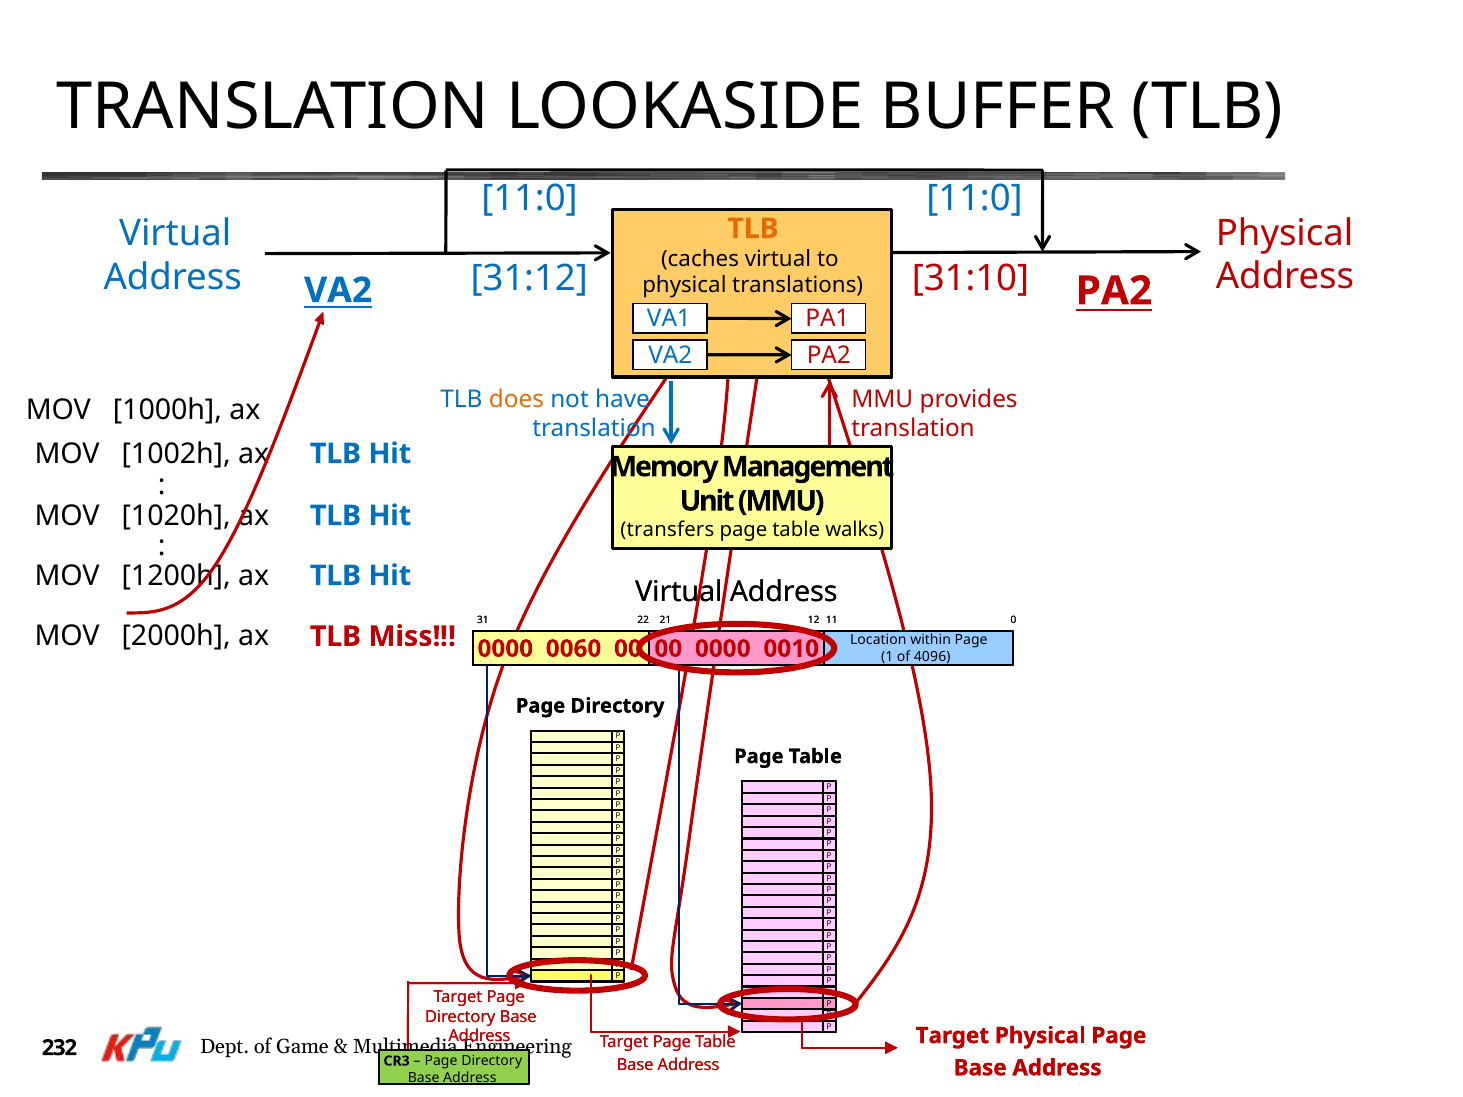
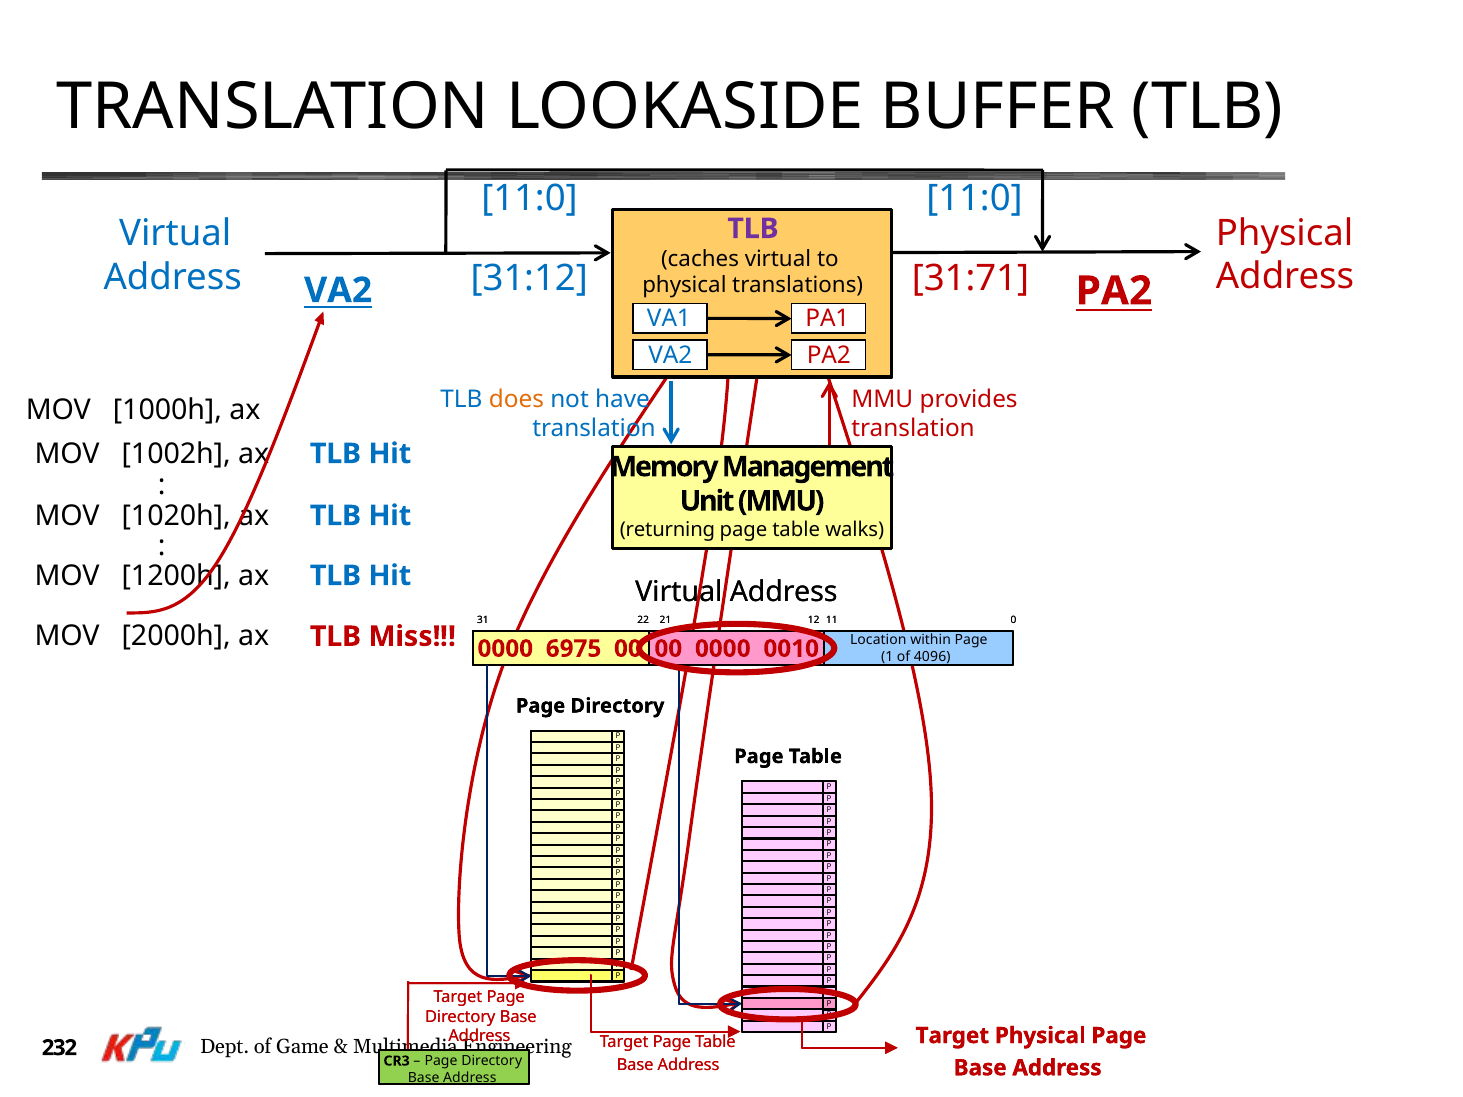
TLB colour: orange -> purple (753, 229)
31:10: 31:10 -> 31:71 (970, 278)
transfers: transfers -> returning (667, 530)
0060: 0060 -> 6975 (574, 649)
